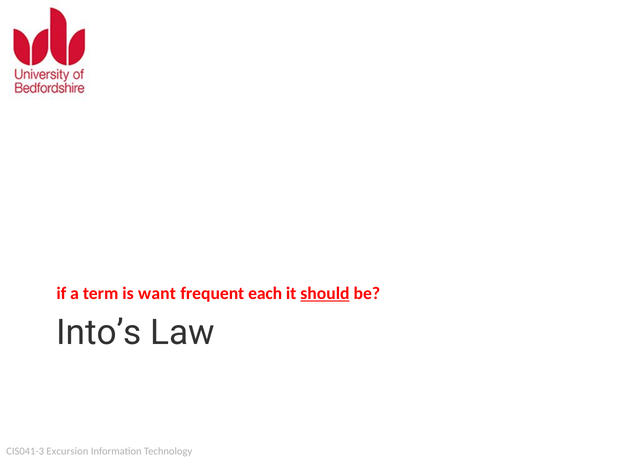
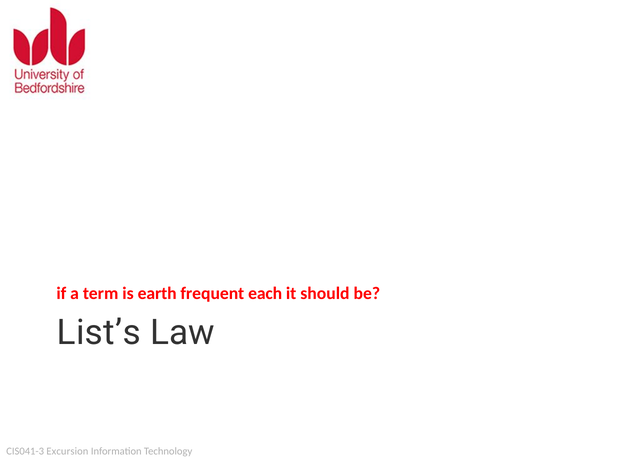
want: want -> earth (157, 293)
should underline: present -> none (325, 293)
Into’s: Into’s -> List’s (99, 332)
